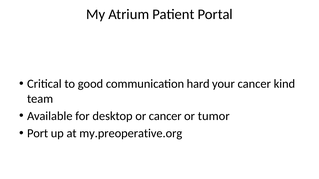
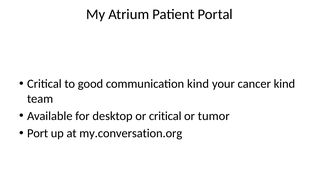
communication hard: hard -> kind (198, 84)
or cancer: cancer -> critical (165, 116)
my.preoperative.org: my.preoperative.org -> my.conversation.org (131, 134)
